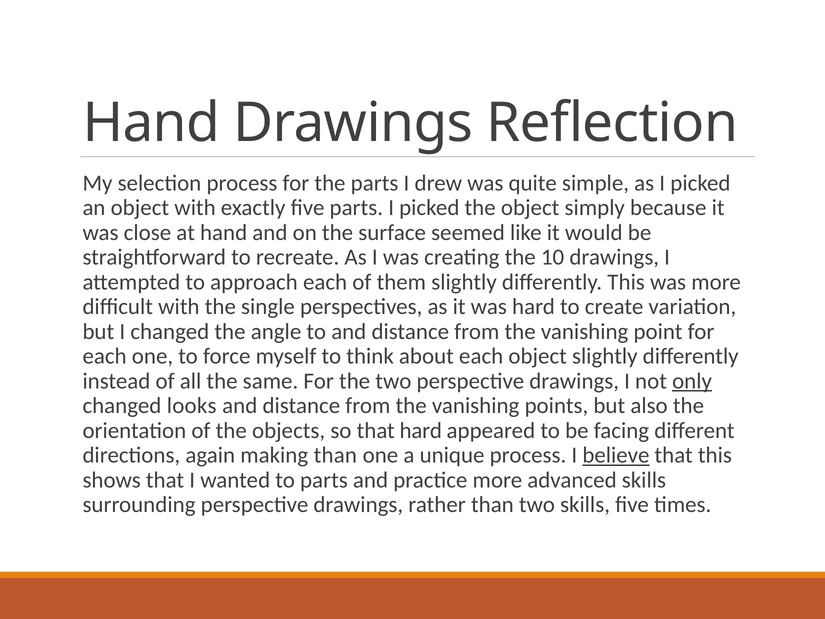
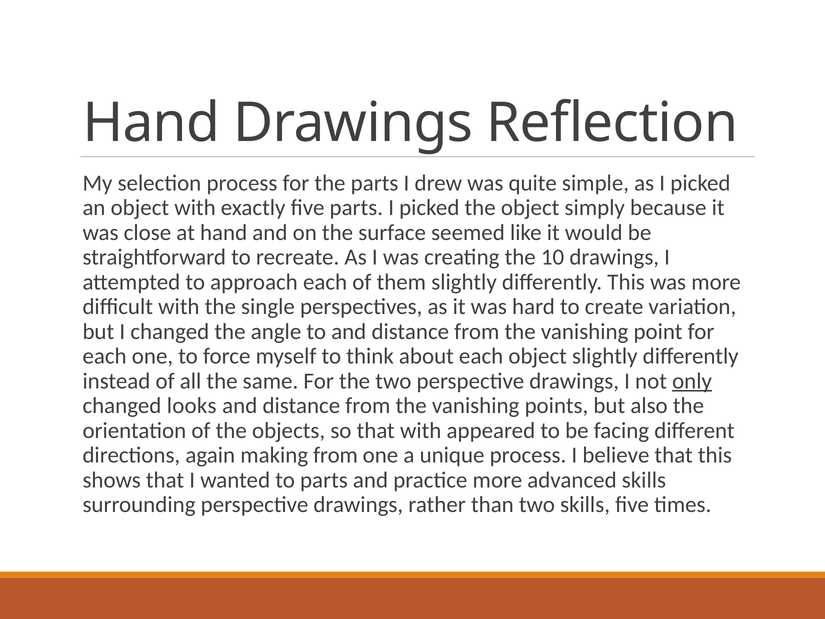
that hard: hard -> with (421, 430)
making than: than -> from (336, 455)
believe underline: present -> none (616, 455)
